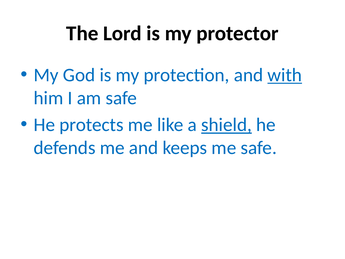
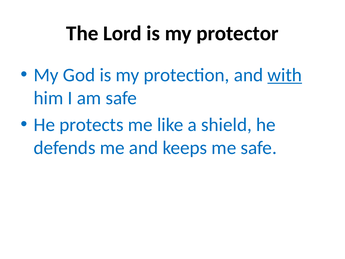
shield underline: present -> none (227, 125)
